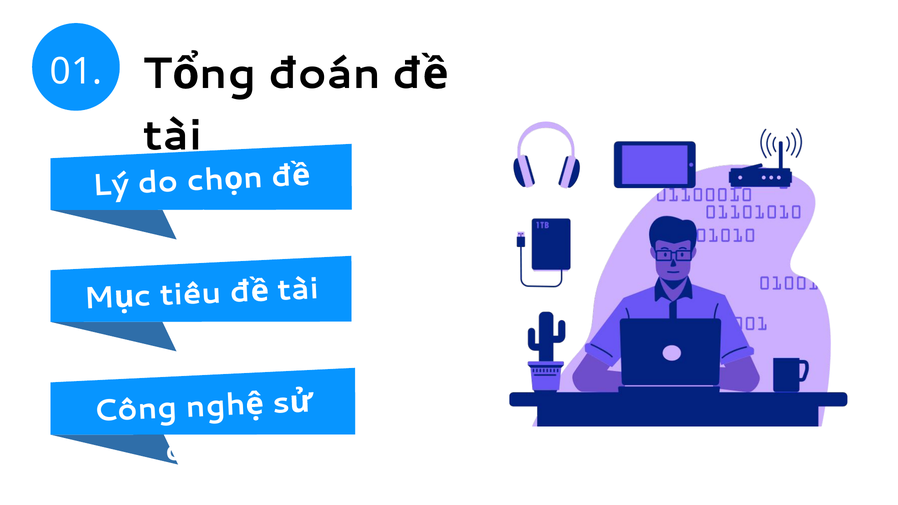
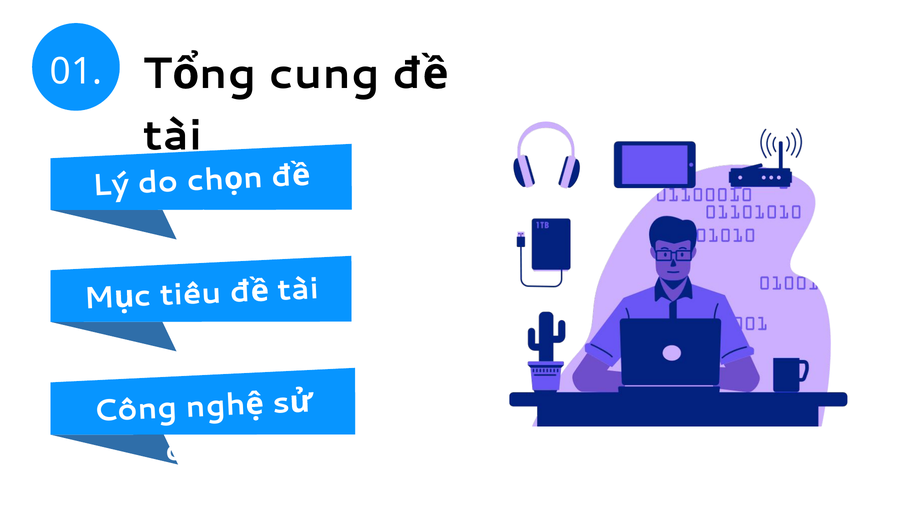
đoán: đoán -> cung (324, 74)
